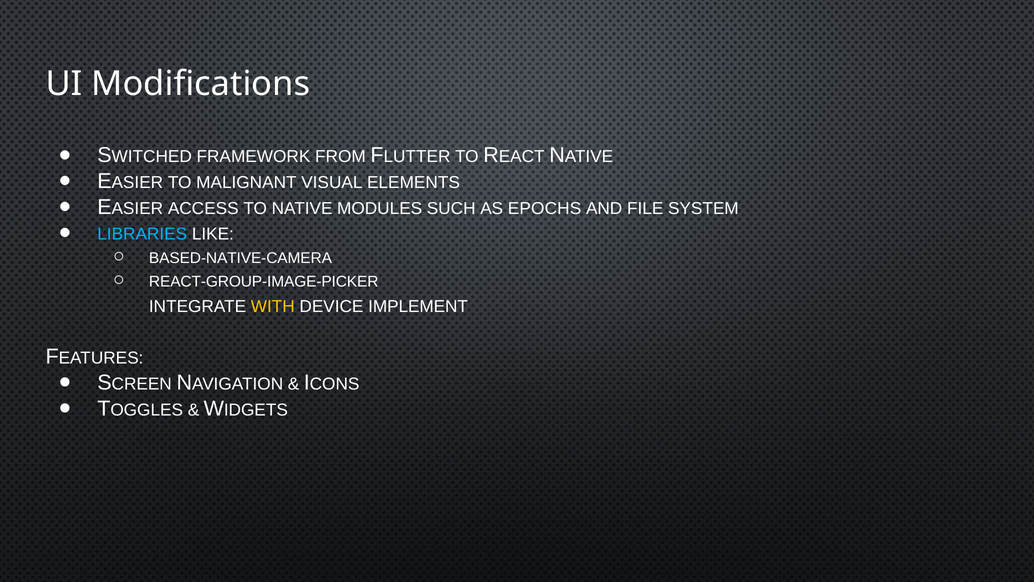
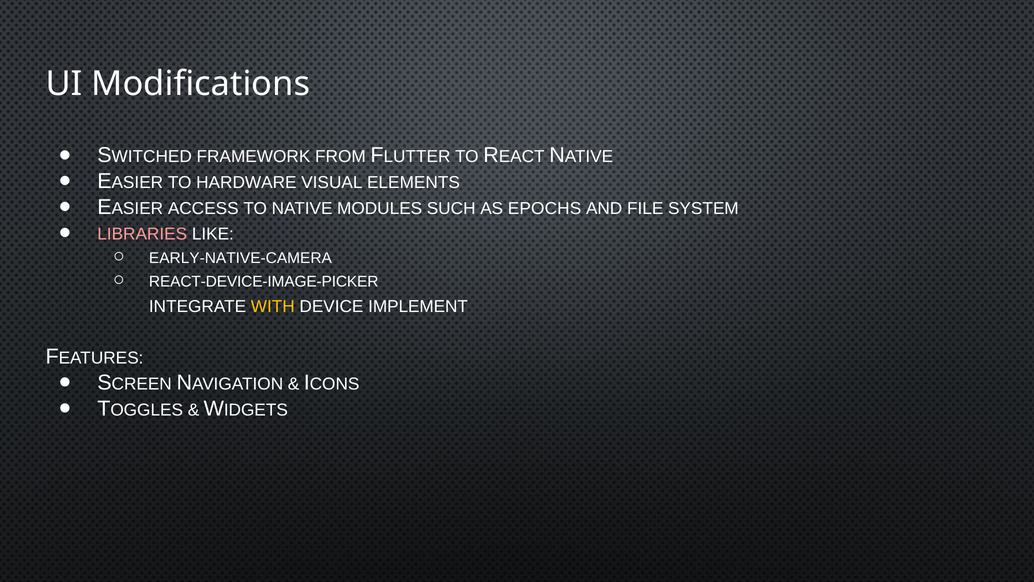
MALIGNANT: MALIGNANT -> HARDWARE (246, 182)
LIBRARIES colour: light blue -> pink (142, 234)
BASED-NATIVE-CAMERA: BASED-NATIVE-CAMERA -> EARLY-NATIVE-CAMERA (240, 258)
REACT-GROUP-IMAGE-PICKER: REACT-GROUP-IMAGE-PICKER -> REACT-DEVICE-IMAGE-PICKER (264, 281)
